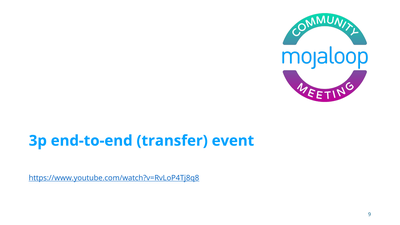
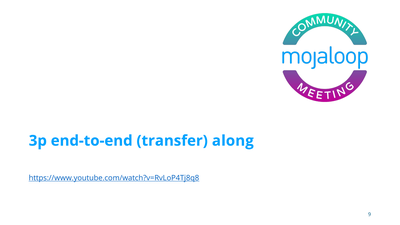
event: event -> along (233, 141)
